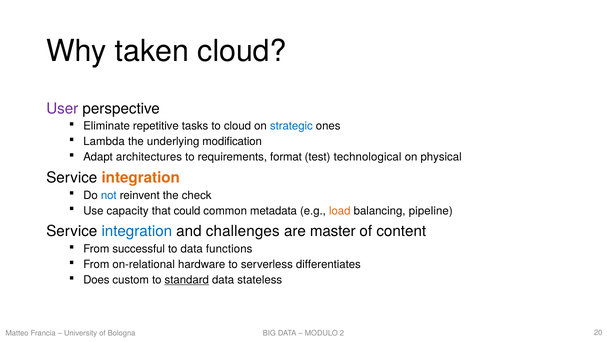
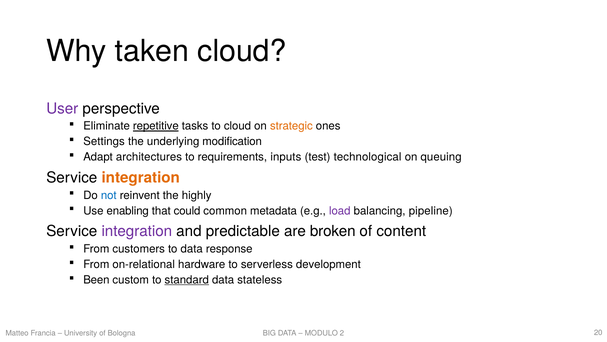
repetitive underline: none -> present (156, 126)
strategic colour: blue -> orange (291, 126)
Lambda: Lambda -> Settings (104, 141)
format: format -> inputs (286, 157)
physical: physical -> queuing (441, 157)
check: check -> highly (197, 195)
capacity: capacity -> enabling (128, 210)
load colour: orange -> purple (340, 210)
integration colour: blue -> purple (137, 231)
challenges: challenges -> predictable (243, 231)
master: master -> broken (333, 231)
successful: successful -> customers (139, 249)
functions: functions -> response (229, 249)
differentiates: differentiates -> development (328, 264)
Does: Does -> Been (96, 279)
